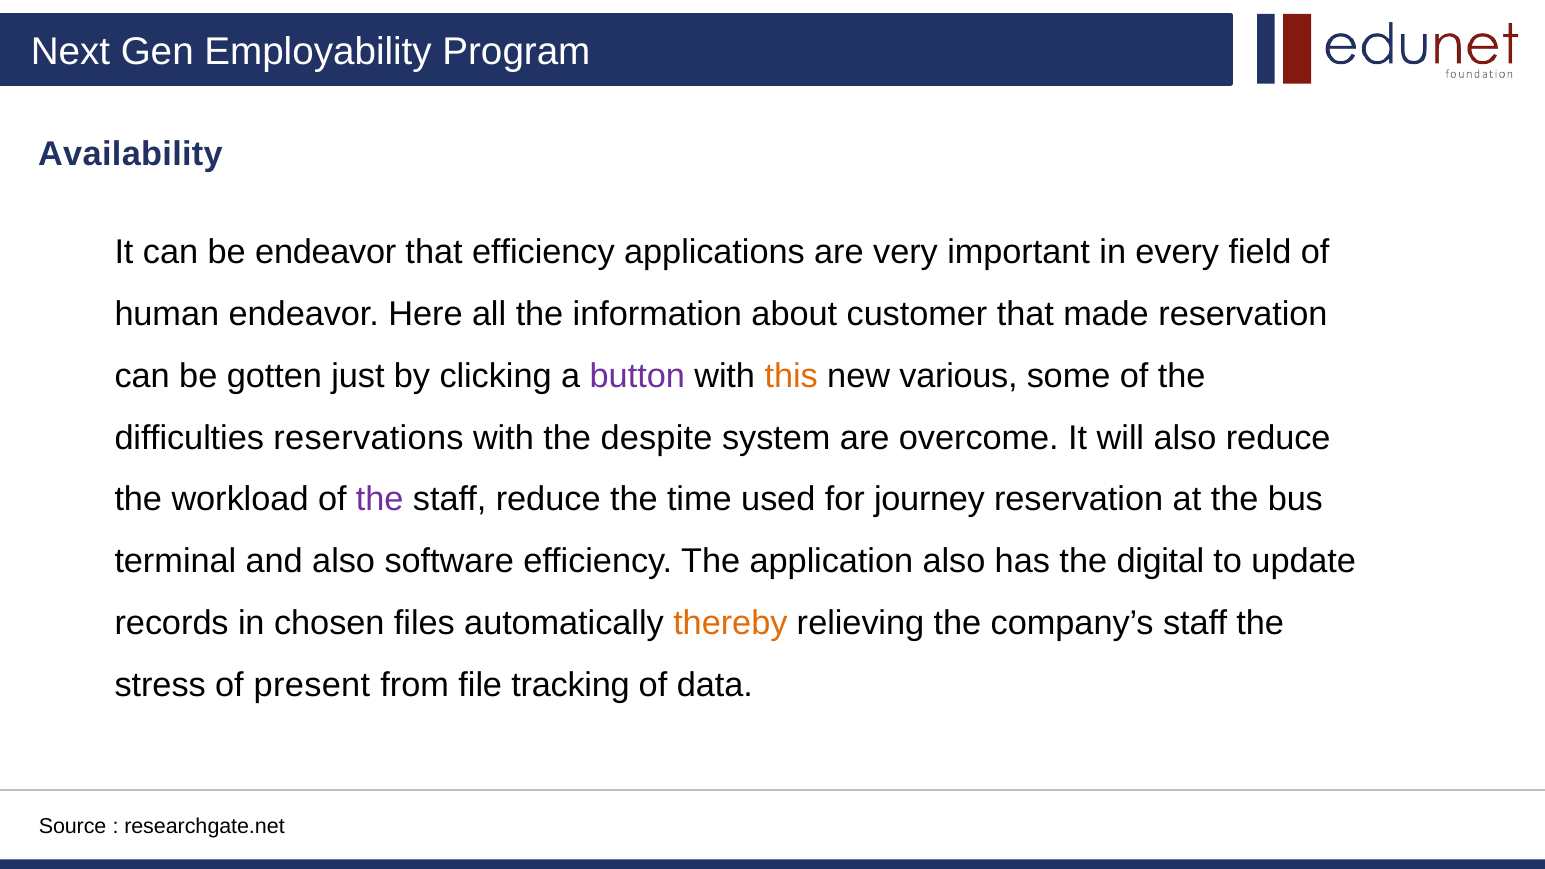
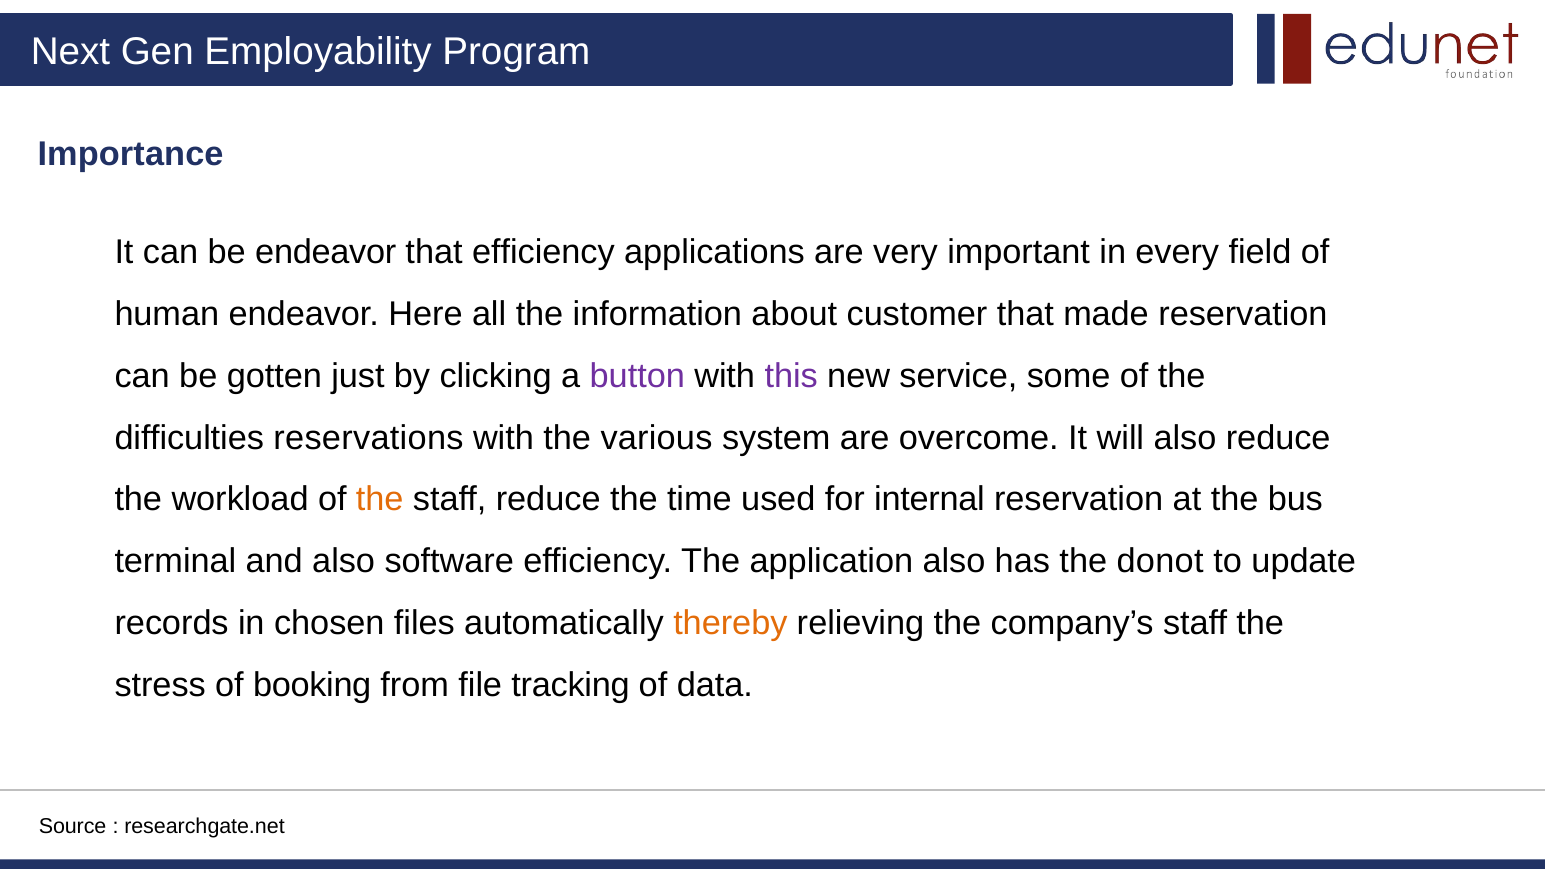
Availability: Availability -> Importance (131, 154)
this colour: orange -> purple (791, 376)
various: various -> service (958, 376)
despite: despite -> various (656, 438)
the colour: purple -> orange (380, 500)
journey: journey -> internal (929, 500)
digital: digital -> donot (1160, 561)
present: present -> booking (312, 685)
